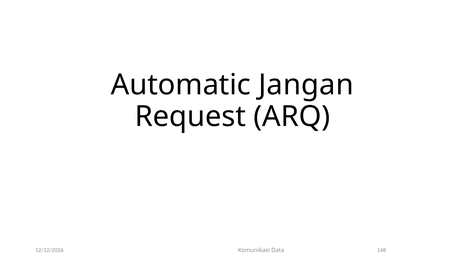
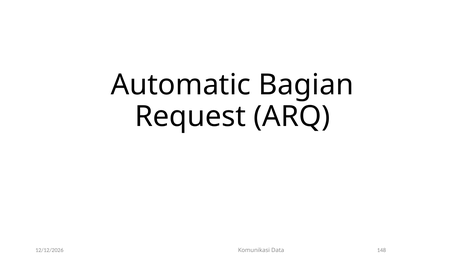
Jangan: Jangan -> Bagian (306, 85)
